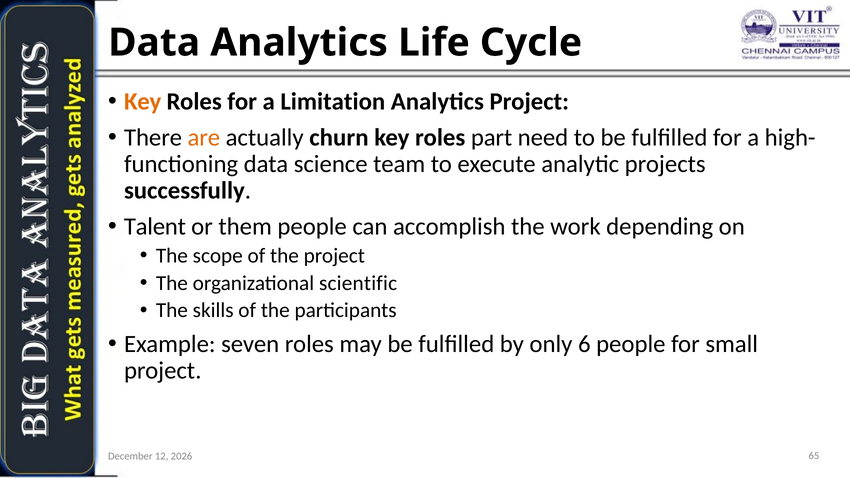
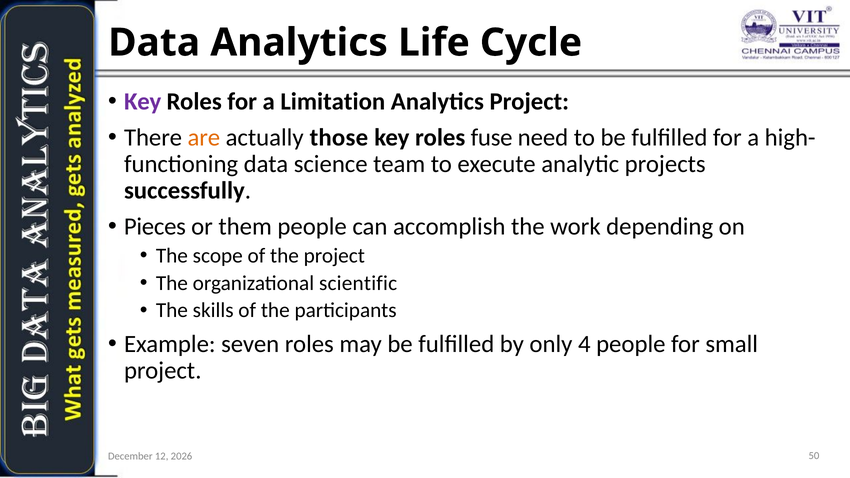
Key colour: orange -> purple (143, 102)
churn: churn -> those (339, 137)
part: part -> fuse (492, 137)
Talent: Talent -> Pieces (155, 226)
6: 6 -> 4 (584, 344)
65: 65 -> 50 (814, 456)
